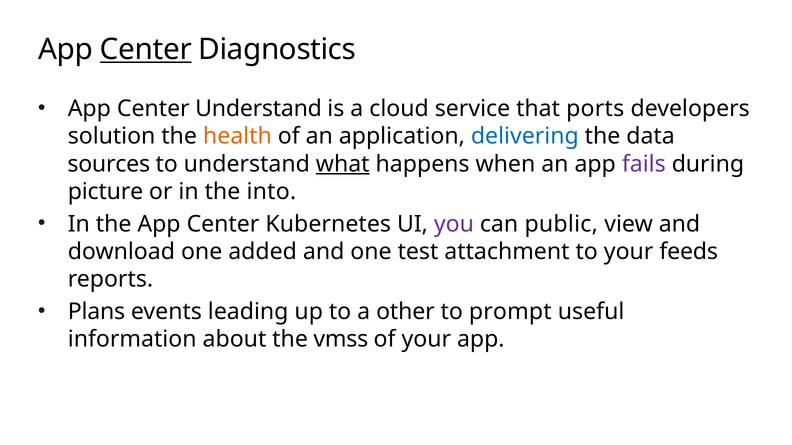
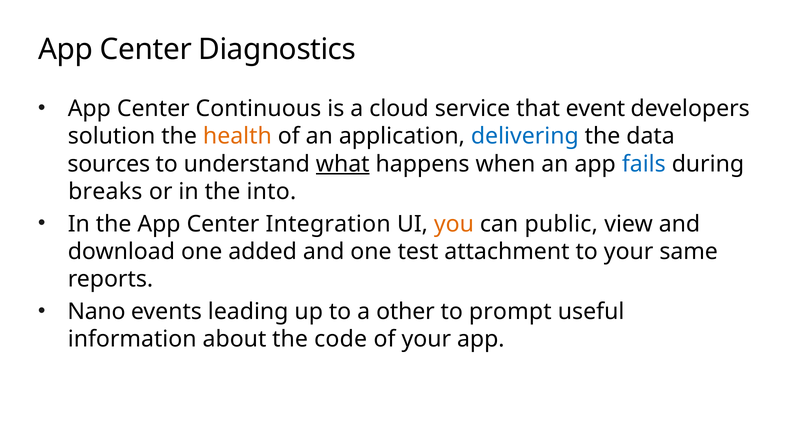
Center underline: present -> none (146, 50)
Center Understand: Understand -> Continuous (258, 109)
ports: ports -> event (595, 109)
fails colour: purple -> blue (644, 164)
picture: picture -> breaks (105, 192)
Kubernetes: Kubernetes -> Integration (328, 224)
you colour: purple -> orange (454, 224)
feeds: feeds -> same (689, 252)
Plans: Plans -> Nano (96, 312)
vmss: vmss -> code (341, 340)
